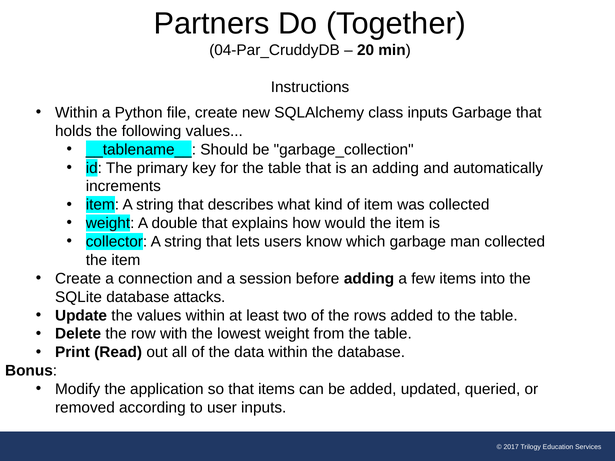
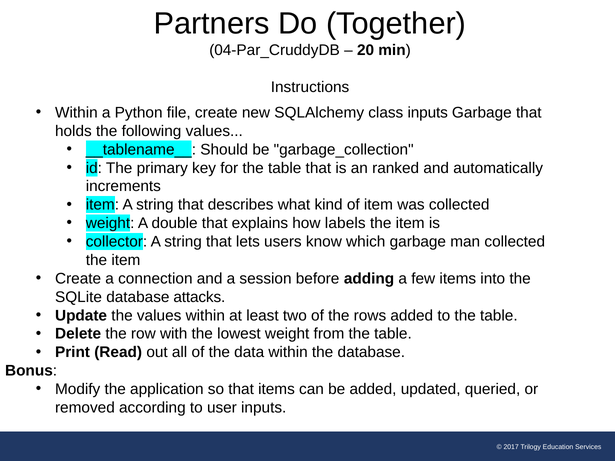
an adding: adding -> ranked (396, 168)
would: would -> labels (345, 223)
